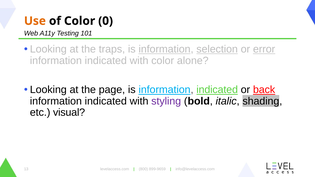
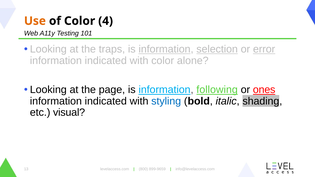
0: 0 -> 4 (106, 21)
is information indicated: indicated -> following (217, 90)
back: back -> ones (264, 90)
styling colour: purple -> blue (166, 101)
